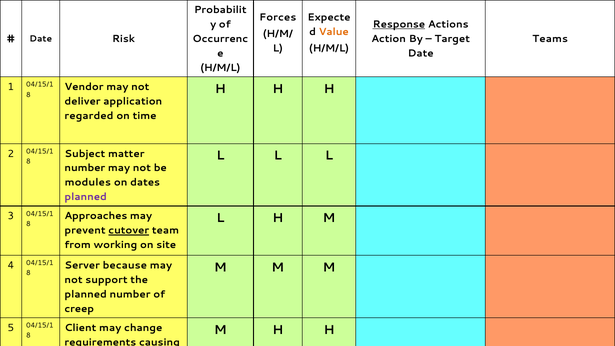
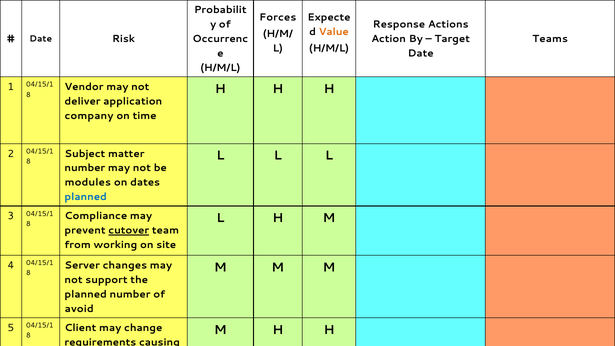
Response underline: present -> none (399, 25)
regarded: regarded -> company (89, 116)
planned colour: purple -> blue (86, 197)
Approaches: Approaches -> Compliance (96, 216)
because: because -> changes (125, 265)
creep: creep -> avoid (79, 309)
